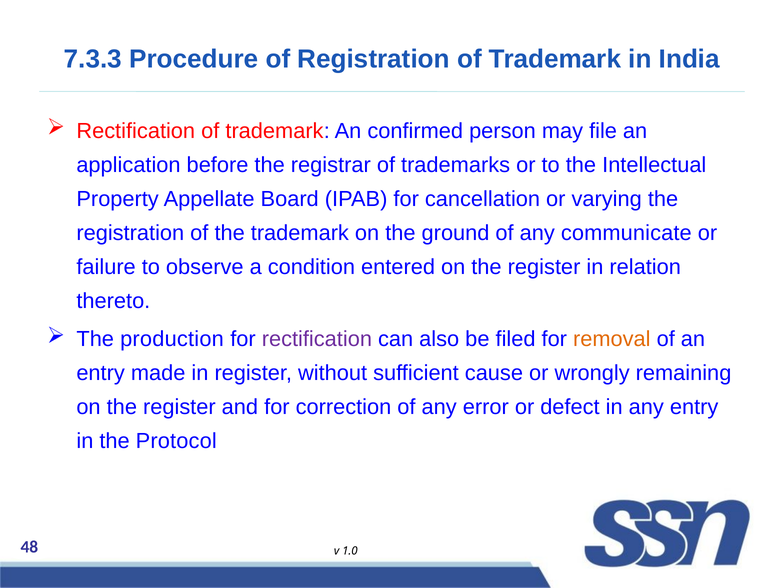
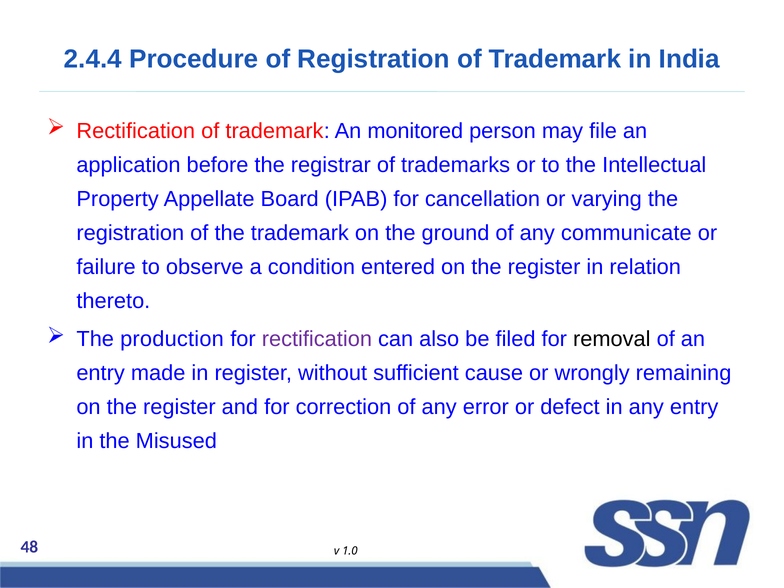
7.3.3: 7.3.3 -> 2.4.4 (93, 59)
confirmed: confirmed -> monitored (415, 131)
removal colour: orange -> black (612, 339)
Protocol: Protocol -> Misused (176, 441)
